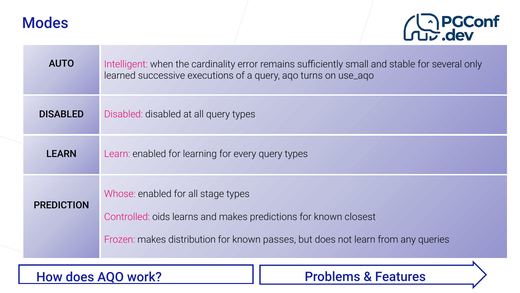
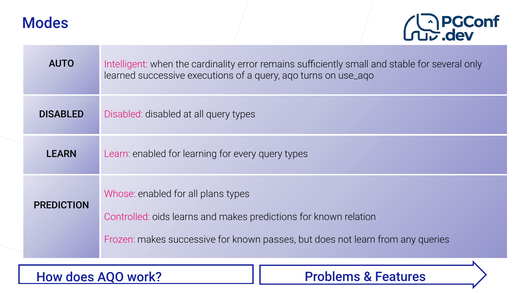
stage: stage -> plans (212, 194)
closest: closest -> relation (360, 216)
makes distribution: distribution -> successive (192, 239)
